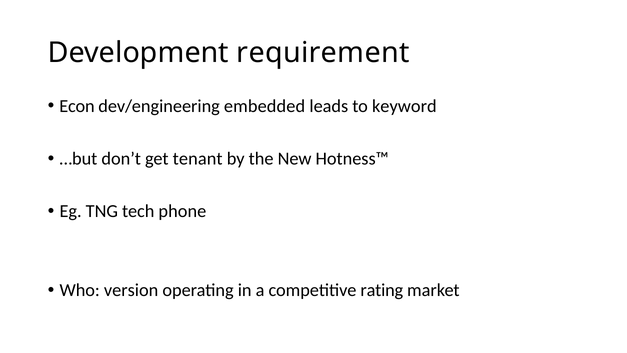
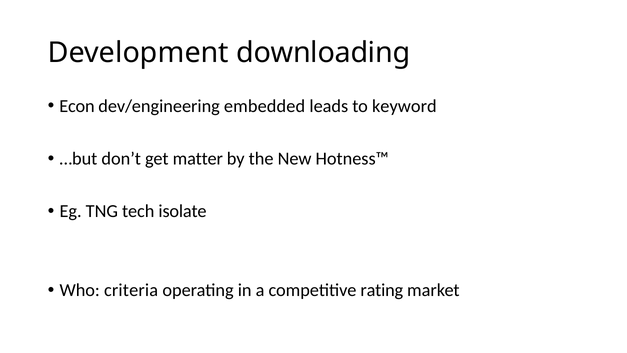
requirement: requirement -> downloading (323, 53)
tenant: tenant -> matter (198, 159)
phone: phone -> isolate (183, 211)
version: version -> criteria (131, 290)
